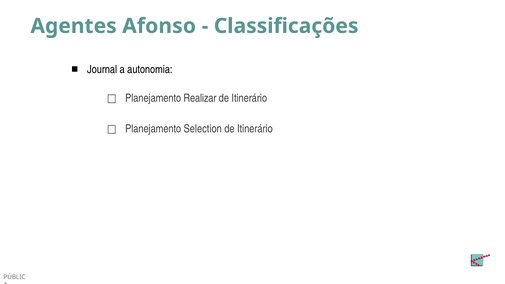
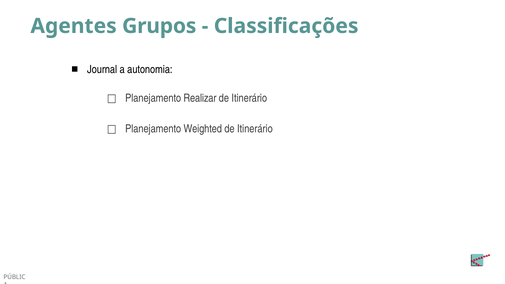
Afonso: Afonso -> Grupos (159, 26)
Selection: Selection -> Weighted (203, 129)
